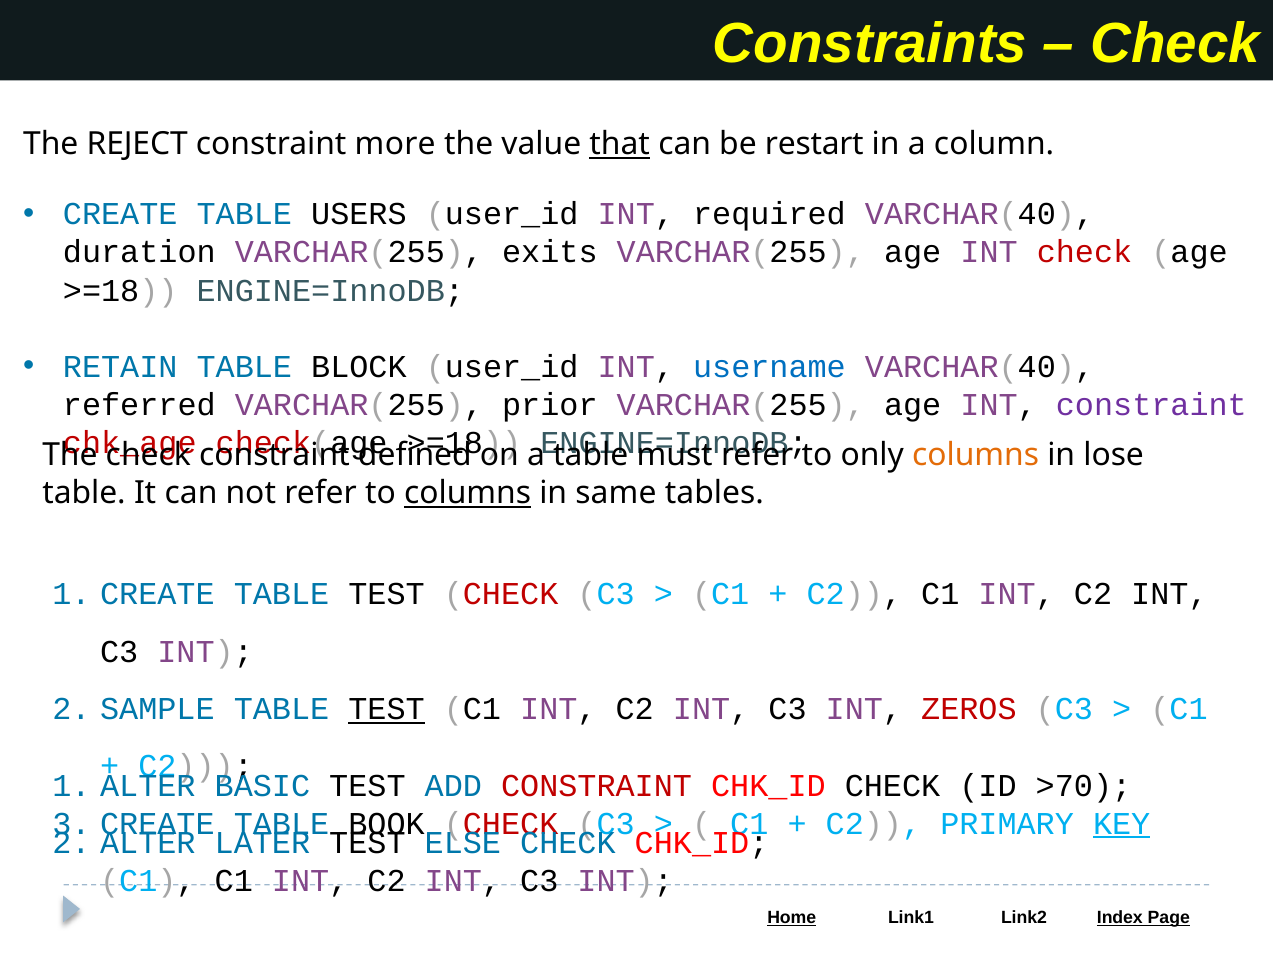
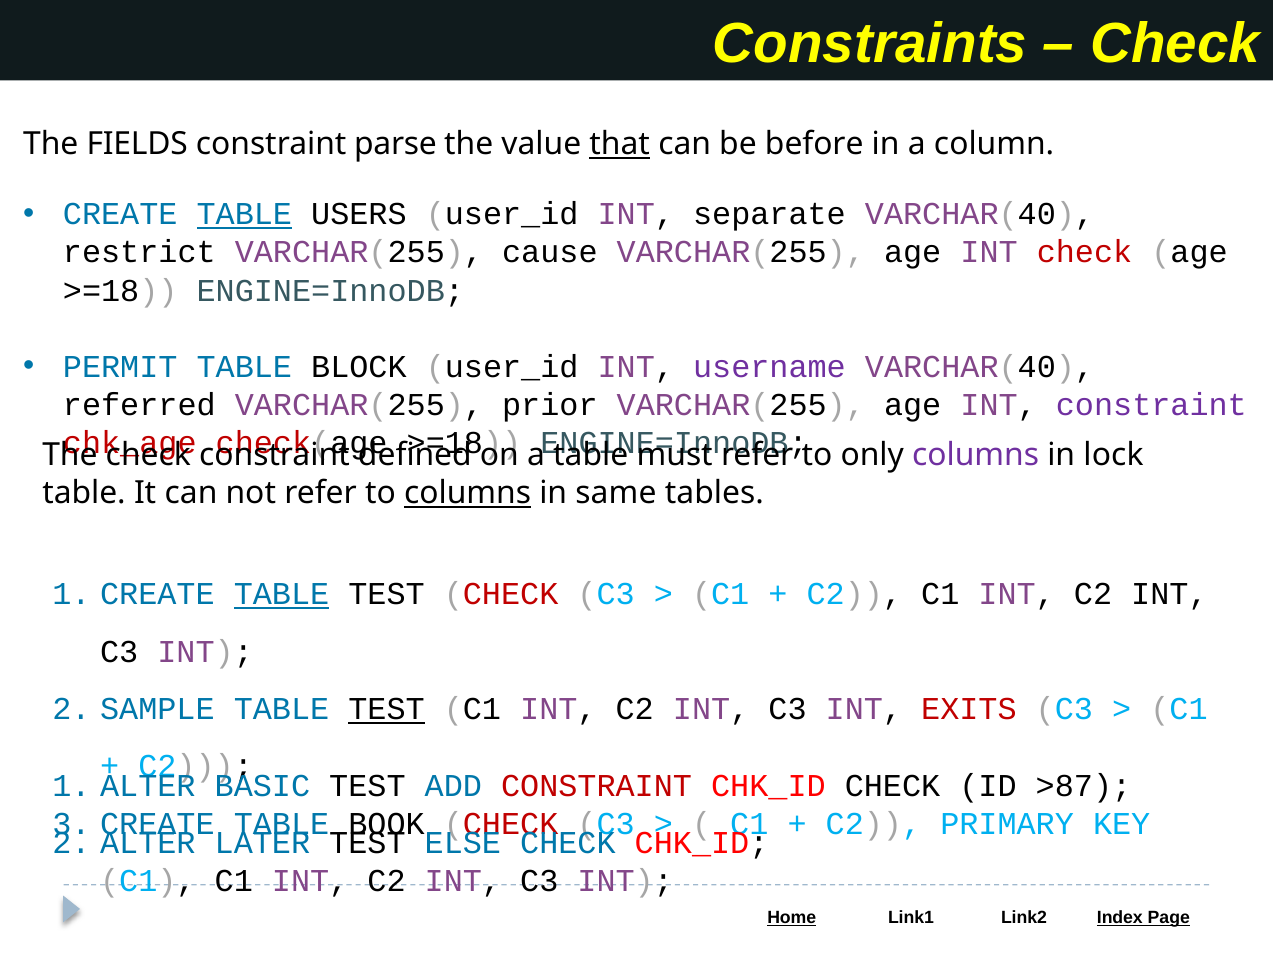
REJECT: REJECT -> FIELDS (137, 144)
more: more -> parse (395, 144)
restart: restart -> before (814, 144)
TABLE underline: none -> present (244, 214)
required: required -> separate (769, 214)
duration: duration -> restrict (139, 252)
exits: exits -> cause (550, 252)
RETAIN: RETAIN -> PERMIT (120, 367)
username colour: blue -> purple (769, 367)
columns colour: orange -> purple (976, 455)
lose: lose -> lock (1114, 455)
TABLE underline: none -> present (281, 594)
ZEROS: ZEROS -> EXITS (969, 709)
>70: >70 -> >87 (1083, 786)
KEY underline: present -> none (1122, 823)
